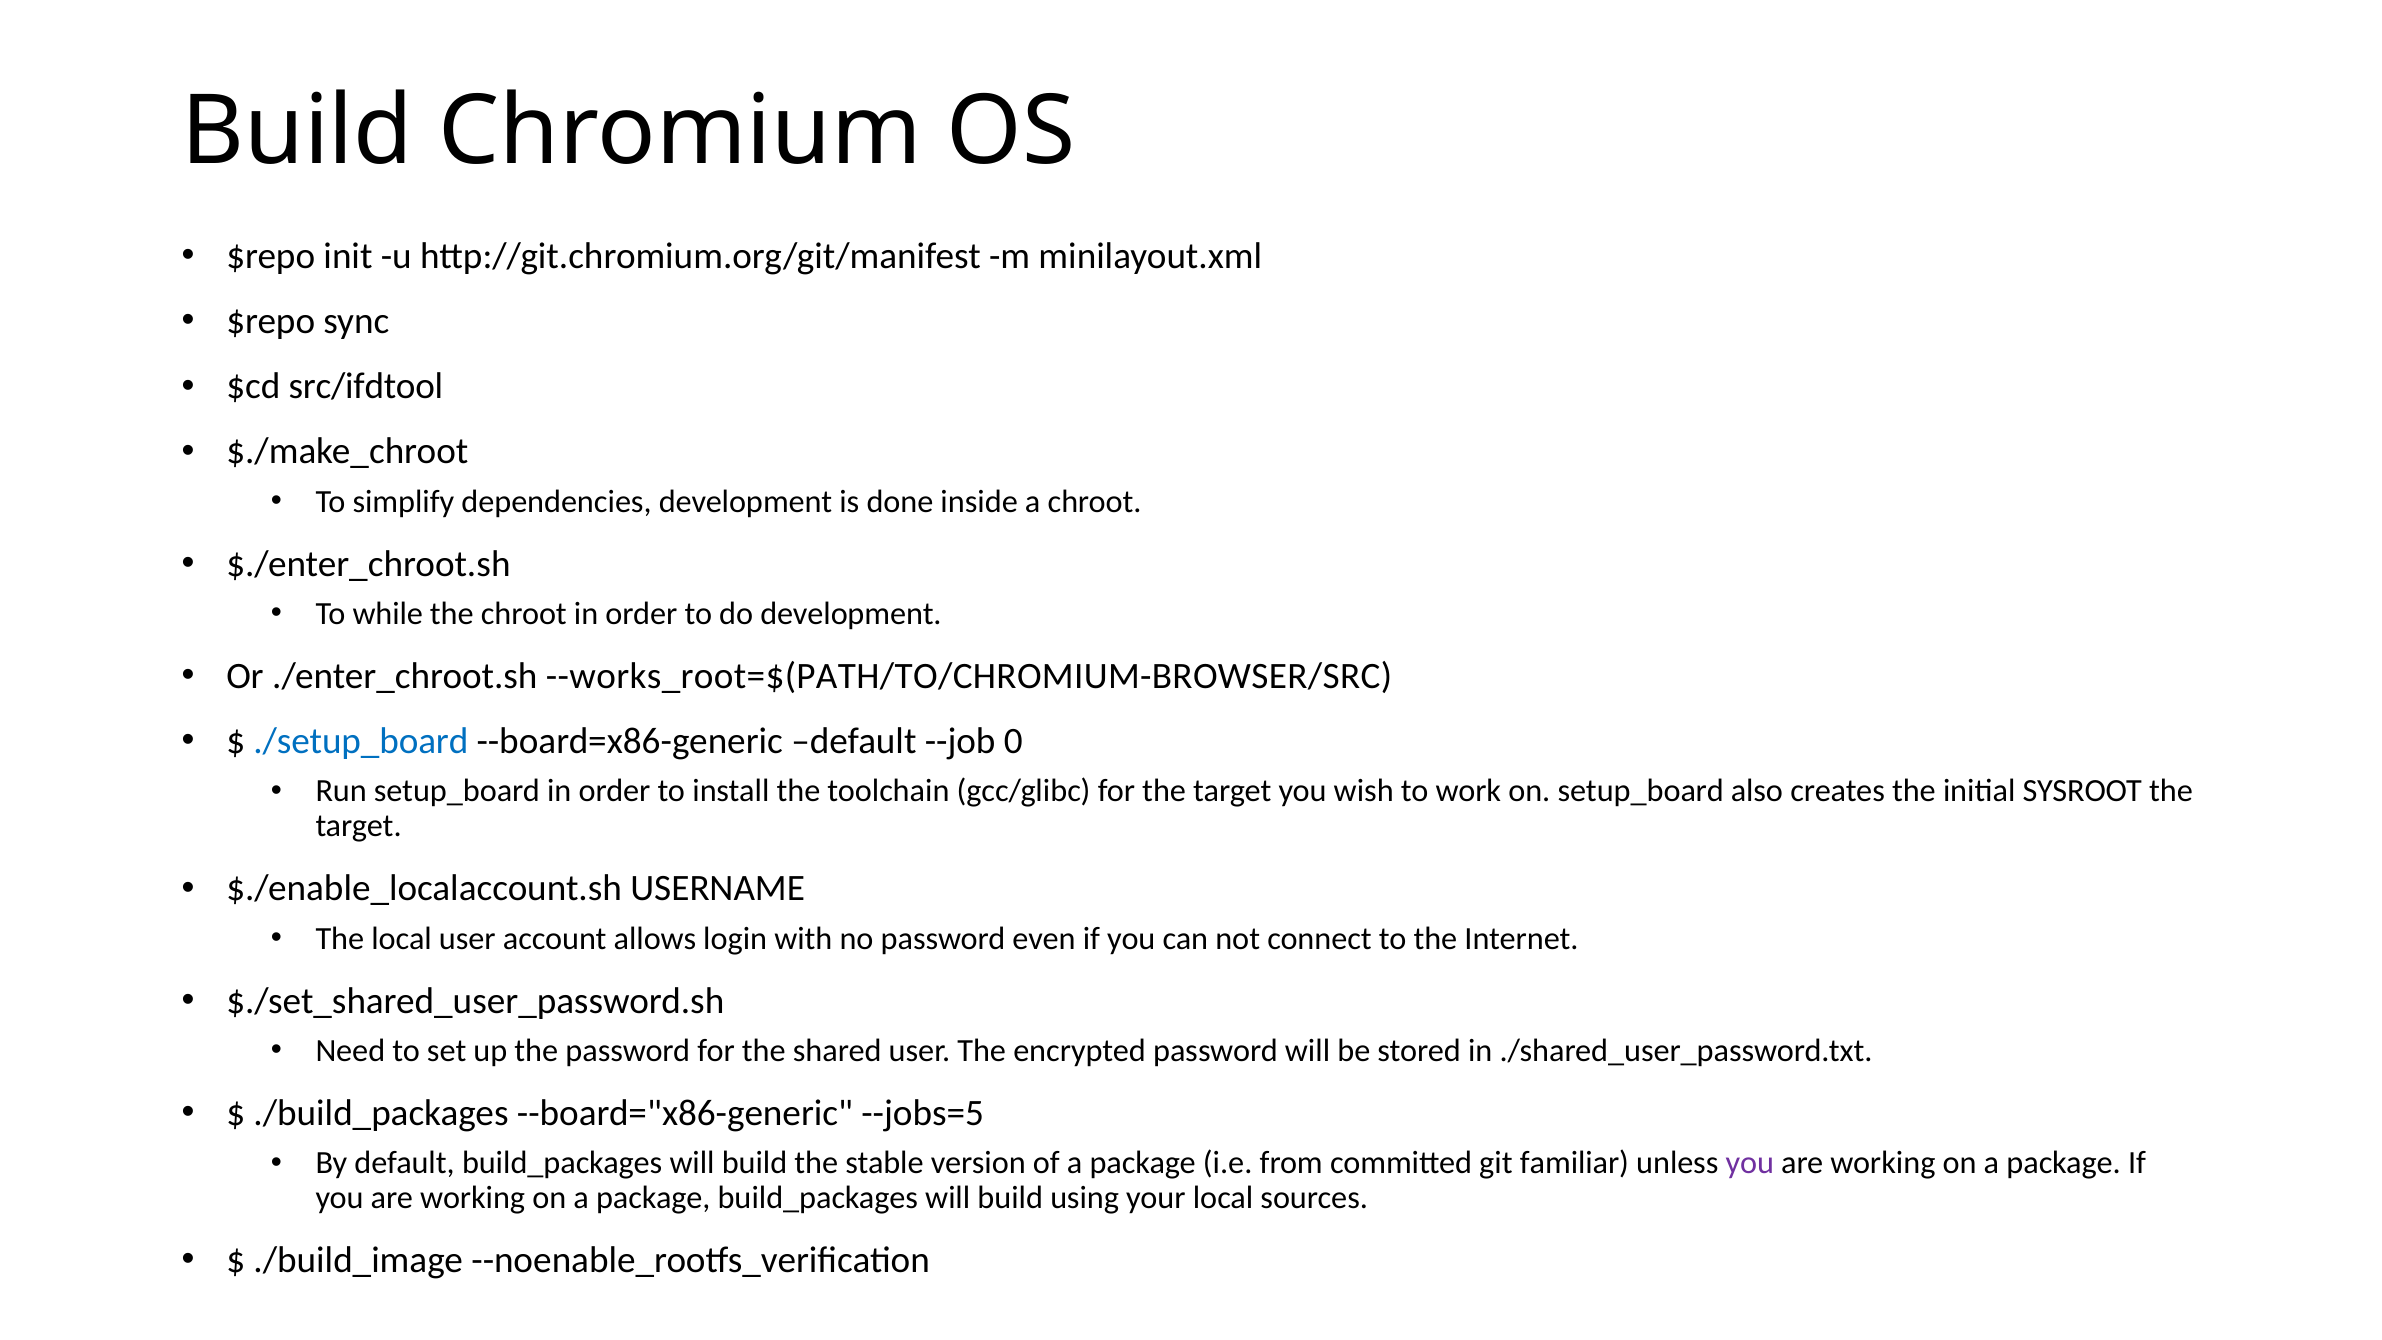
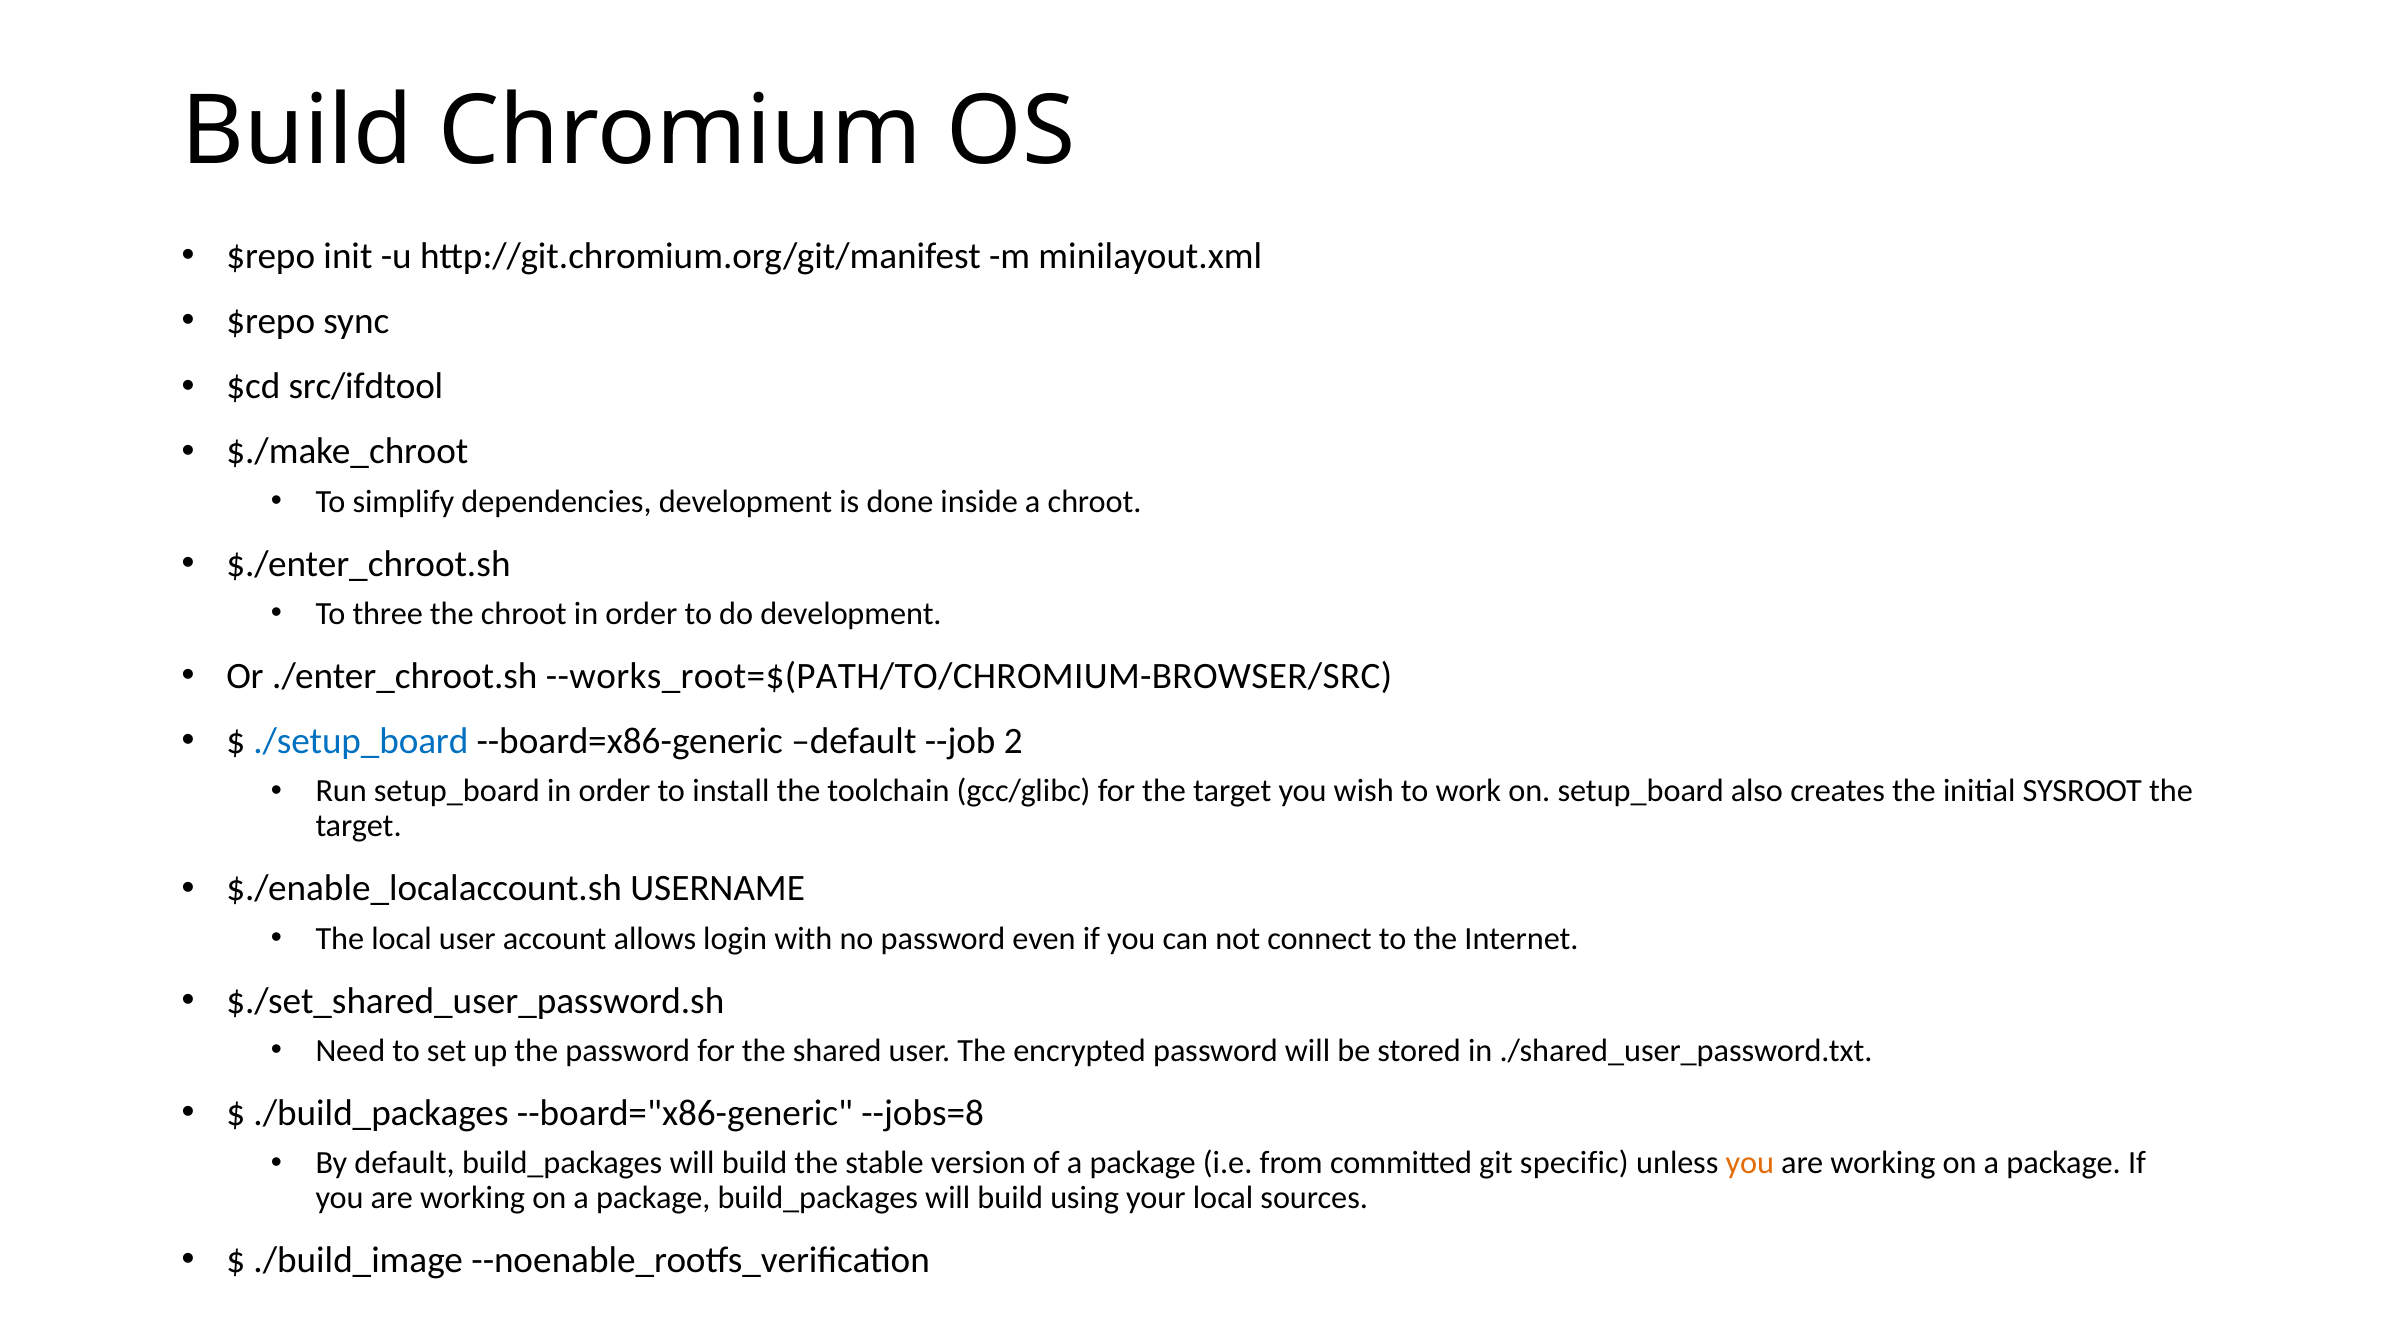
while: while -> three (388, 614)
0: 0 -> 2 (1013, 741)
--jobs=5: --jobs=5 -> --jobs=8 (923, 1113)
familiar: familiar -> specific (1574, 1163)
you colour: purple -> orange (1750, 1163)
